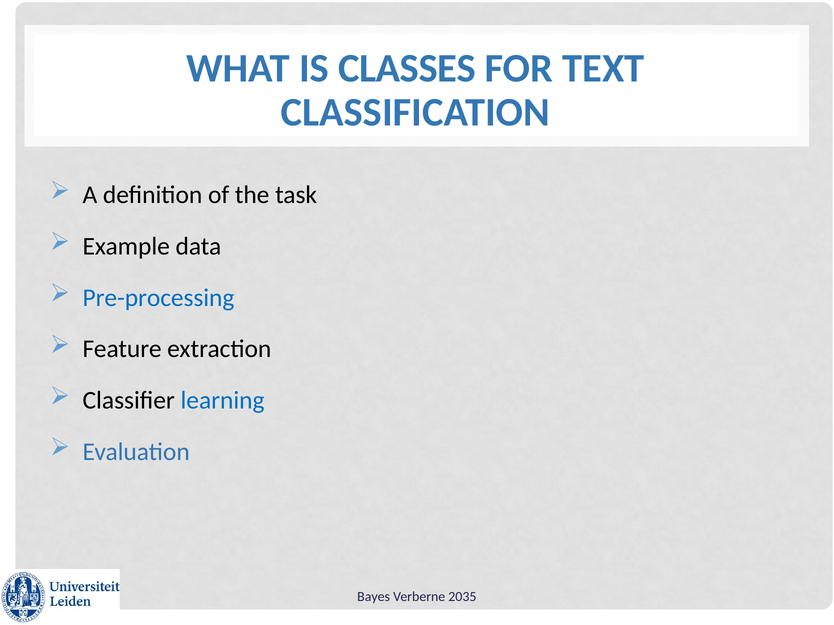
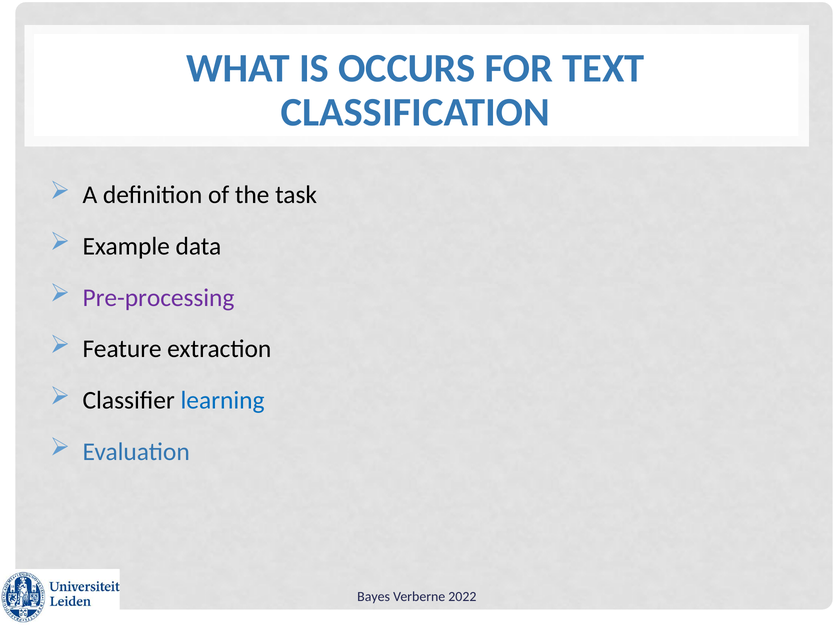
CLASSES: CLASSES -> OCCURS (407, 69)
Pre-processing colour: blue -> purple (158, 298)
2035: 2035 -> 2022 (462, 597)
